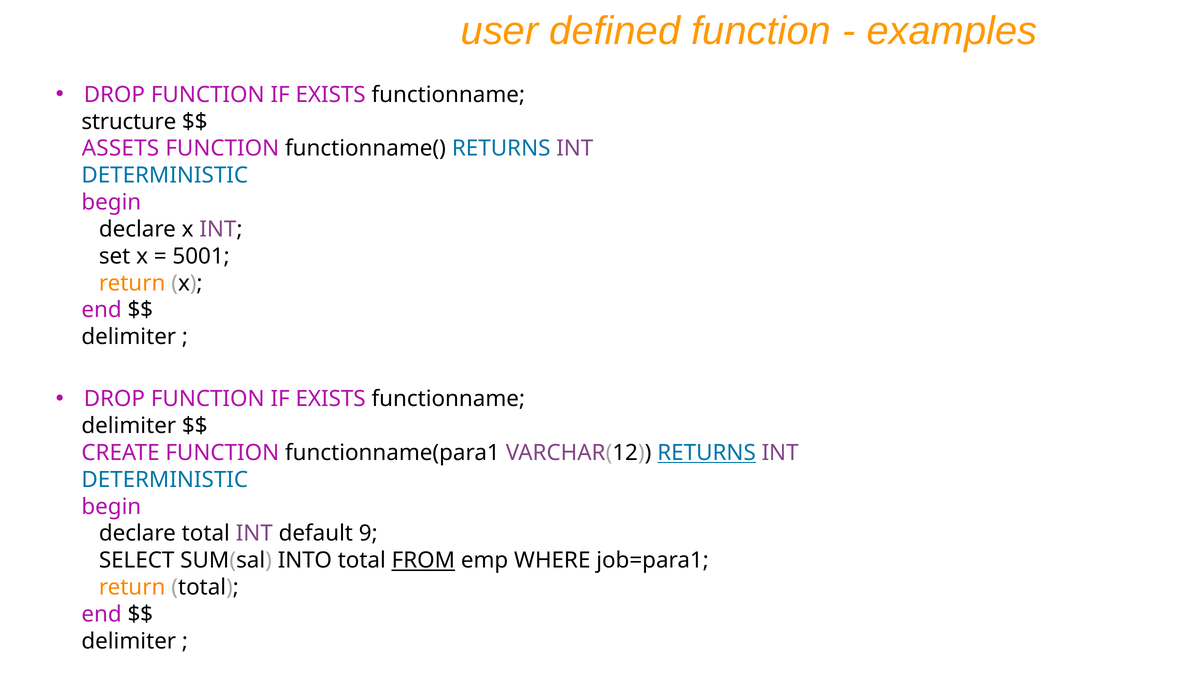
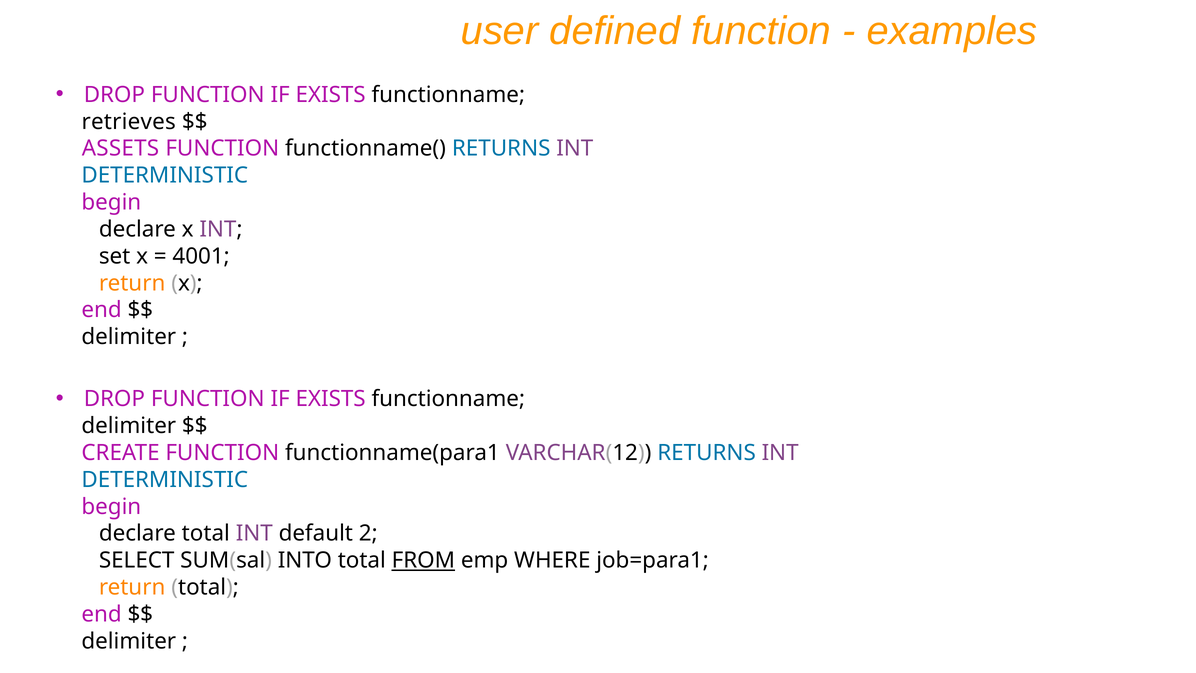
structure: structure -> retrieves (129, 122)
5001: 5001 -> 4001 (201, 256)
RETURNS underline: present -> none (707, 453)
9: 9 -> 2 (368, 533)
